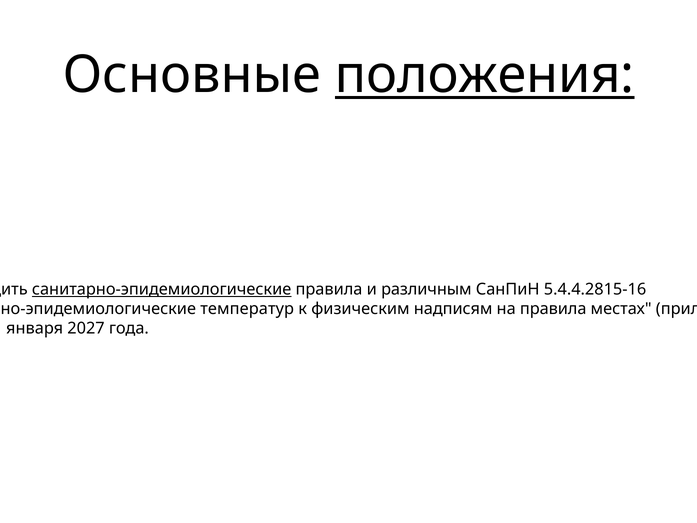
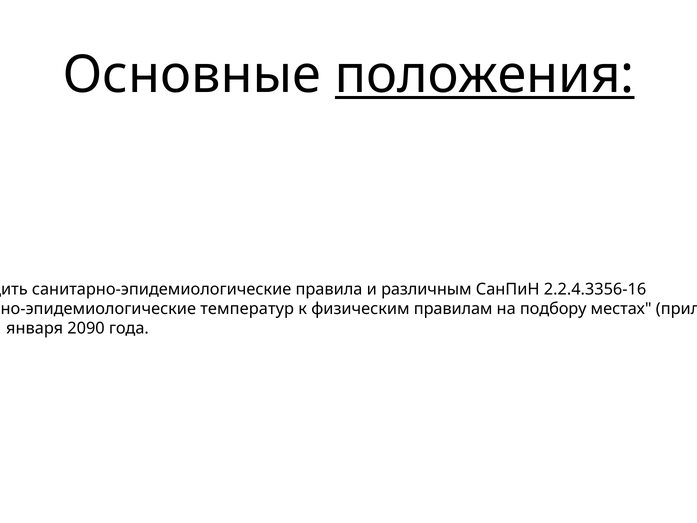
санитарно-эпидемиологические underline: present -> none (162, 289)
5.4.4.2815-16: 5.4.4.2815-16 -> 2.2.4.3356-16 (595, 289)
надписям: надписям -> правилам (453, 309)
на правила: правила -> подбору (553, 309)
2027: 2027 -> 2090 (86, 328)
